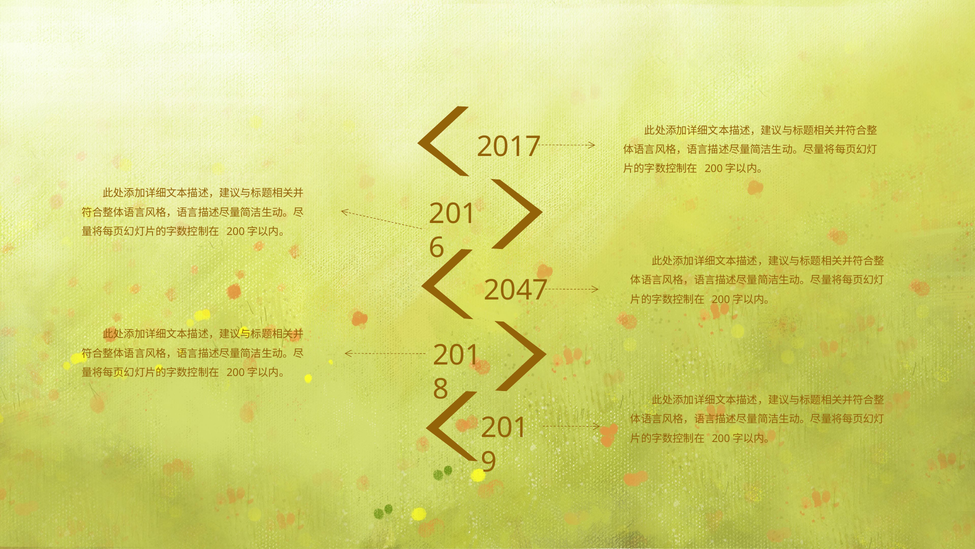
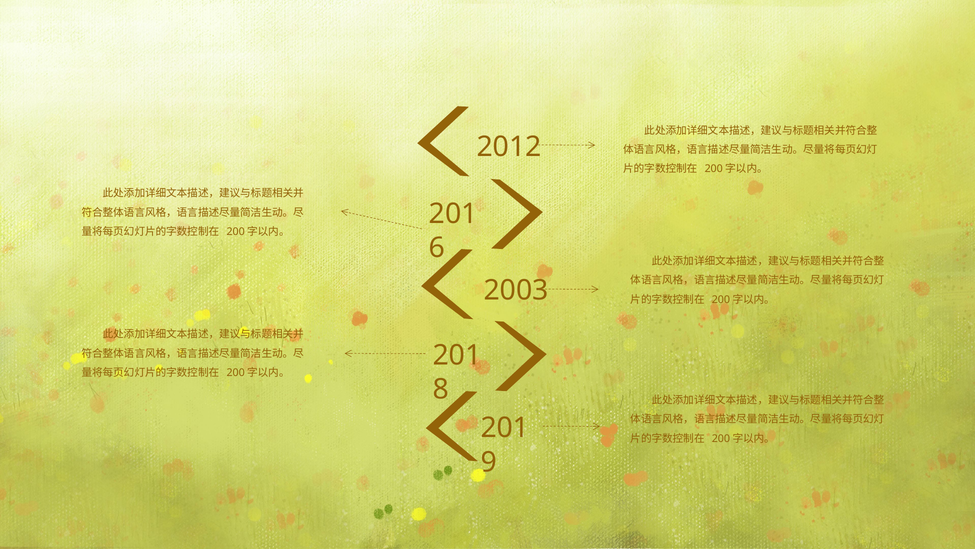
2017: 2017 -> 2012 (509, 147)
2047: 2047 -> 2003 (516, 290)
